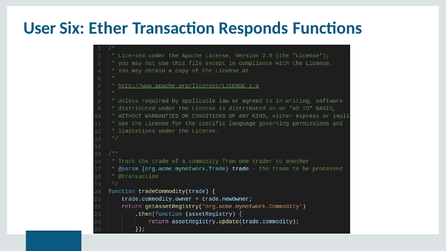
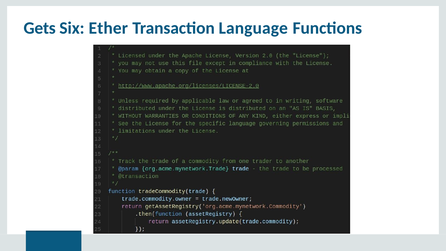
User: User -> Gets (40, 28)
Responds: Responds -> Language (253, 28)
